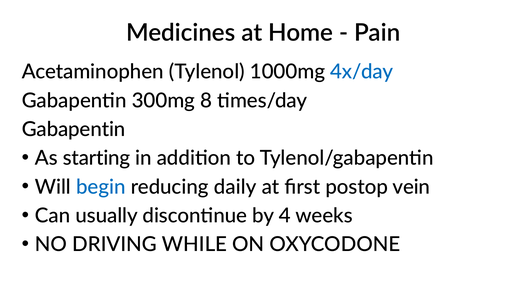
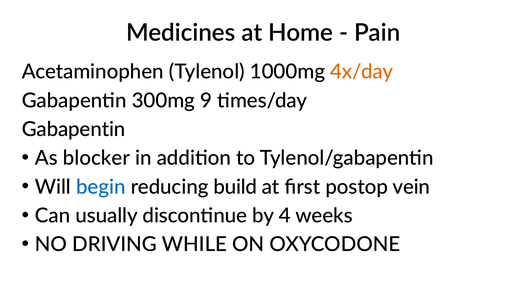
4x/day colour: blue -> orange (362, 72)
8: 8 -> 9 (206, 101)
starting: starting -> blocker (96, 158)
daily: daily -> build (235, 187)
